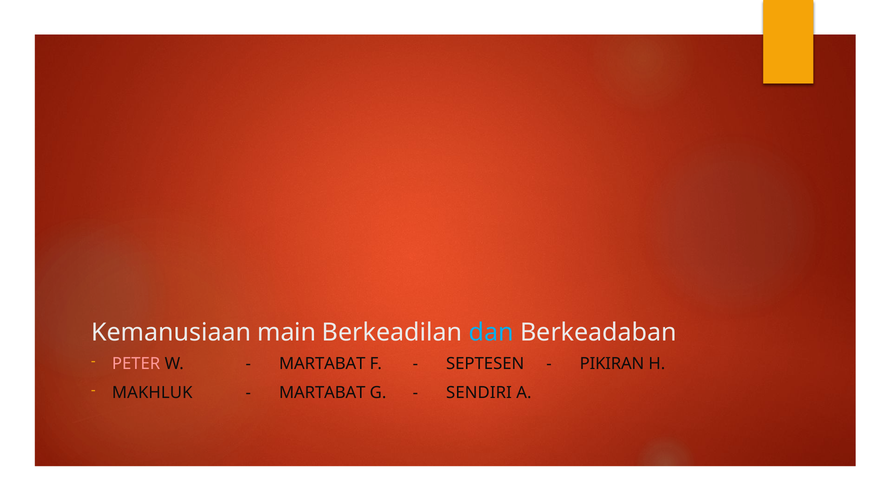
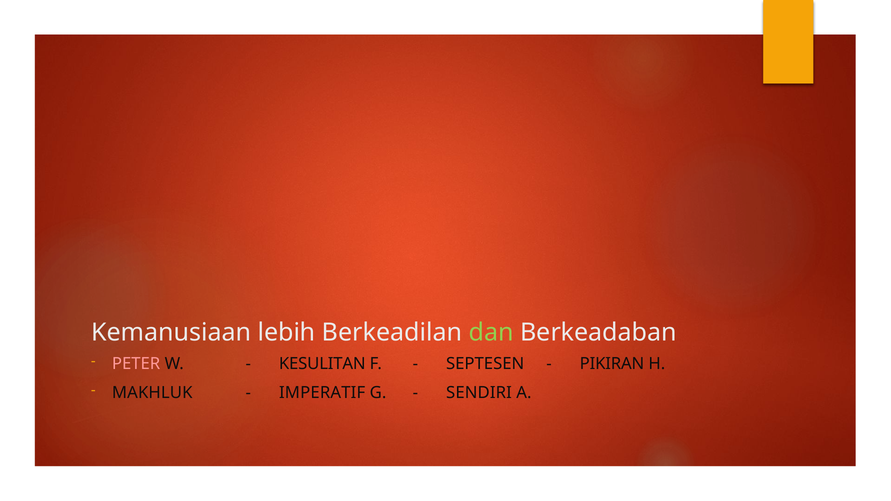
main: main -> lebih (287, 332)
dan colour: light blue -> light green (491, 332)
MARTABAT: MARTABAT -> KESULITAN (322, 364)
MARTABAT: MARTABAT -> IMPERATIF (322, 393)
